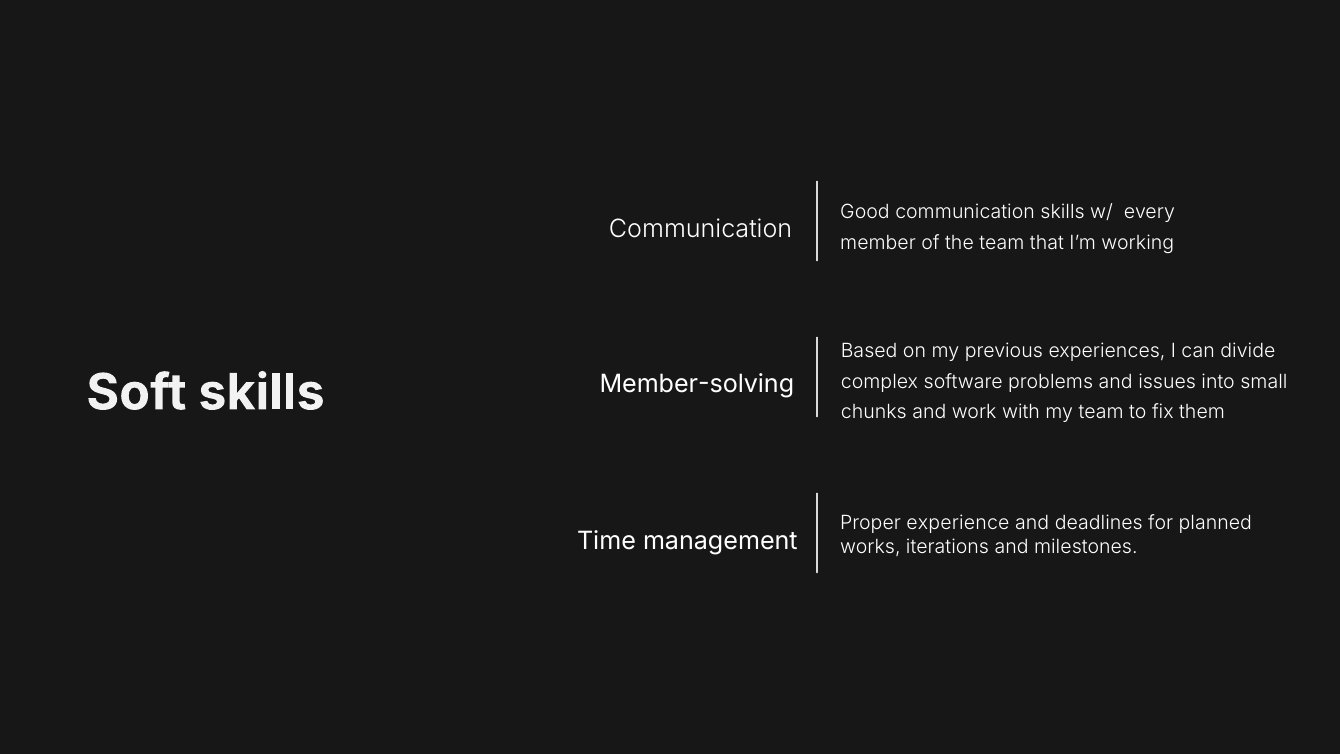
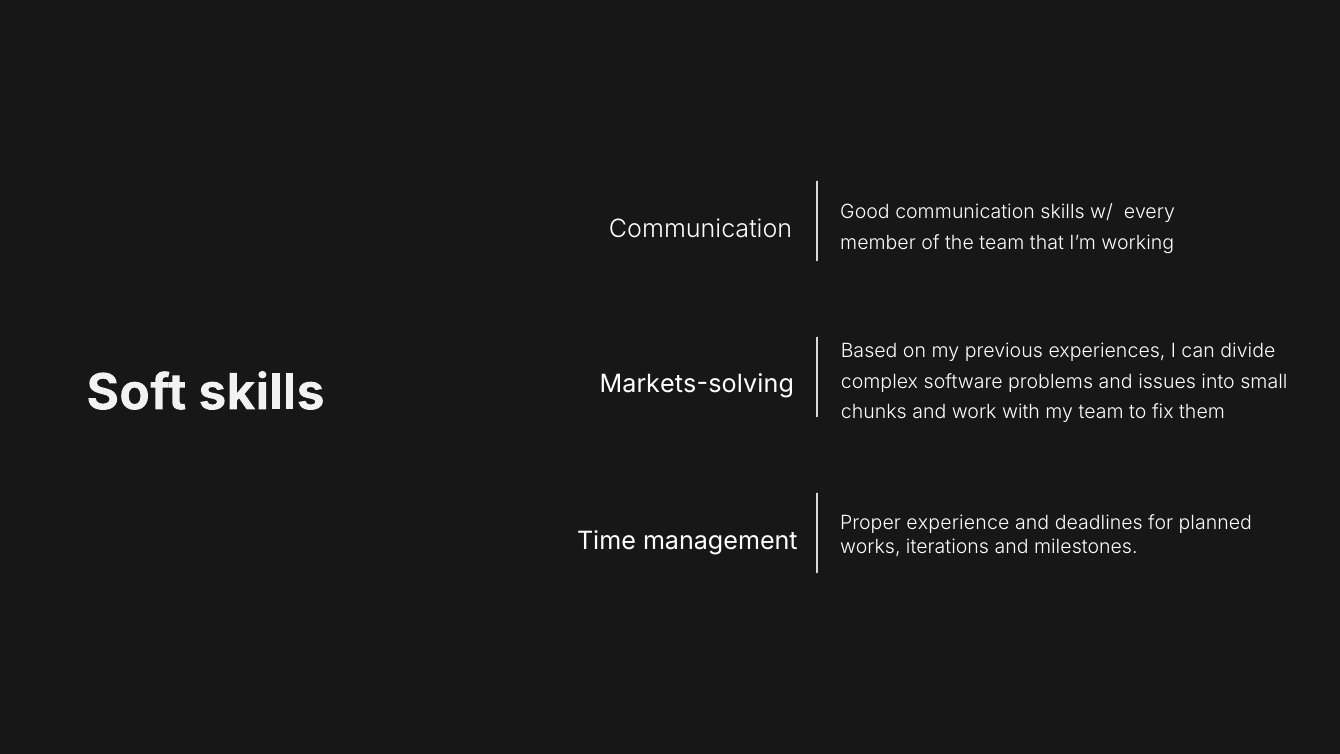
Member-solving: Member-solving -> Markets-solving (697, 384)
